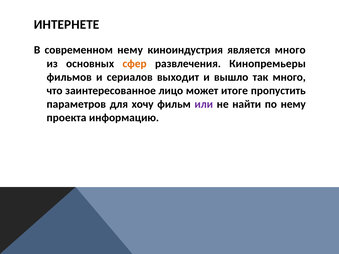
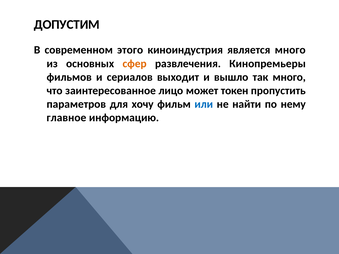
ИНТЕРНЕТЕ: ИНТЕРНЕТЕ -> ДОПУСТИМ (67, 25)
современном нему: нему -> этого (130, 50)
итоге: итоге -> токен (235, 91)
или colour: purple -> blue (204, 104)
проекта: проекта -> главное (66, 118)
